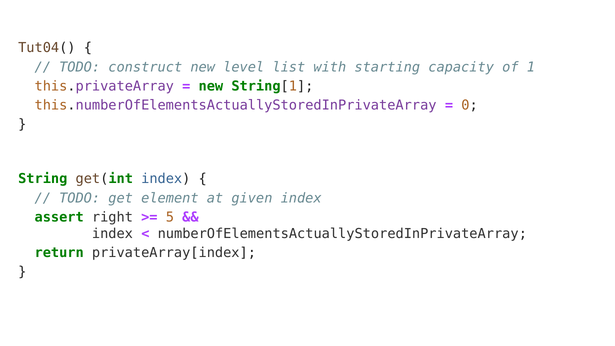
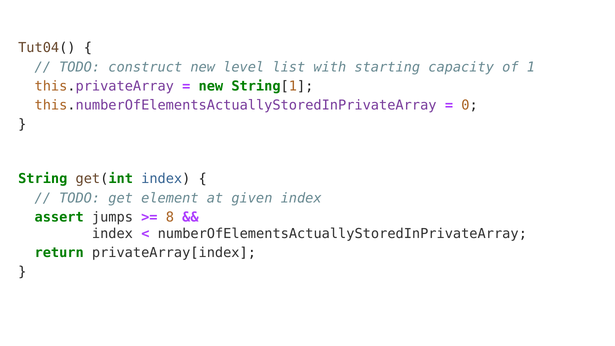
right: right -> jumps (112, 217)
5: 5 -> 8 (170, 217)
